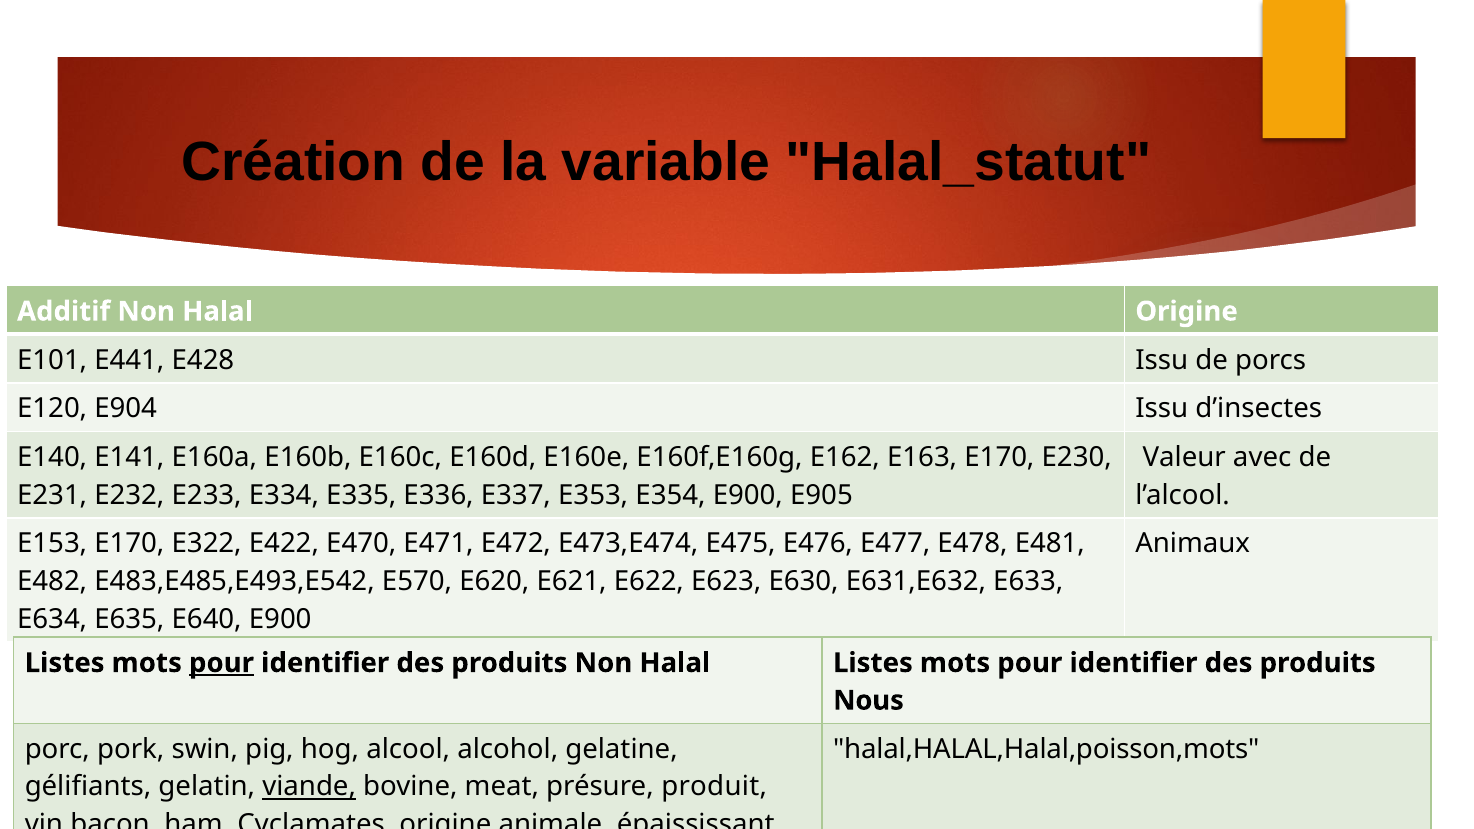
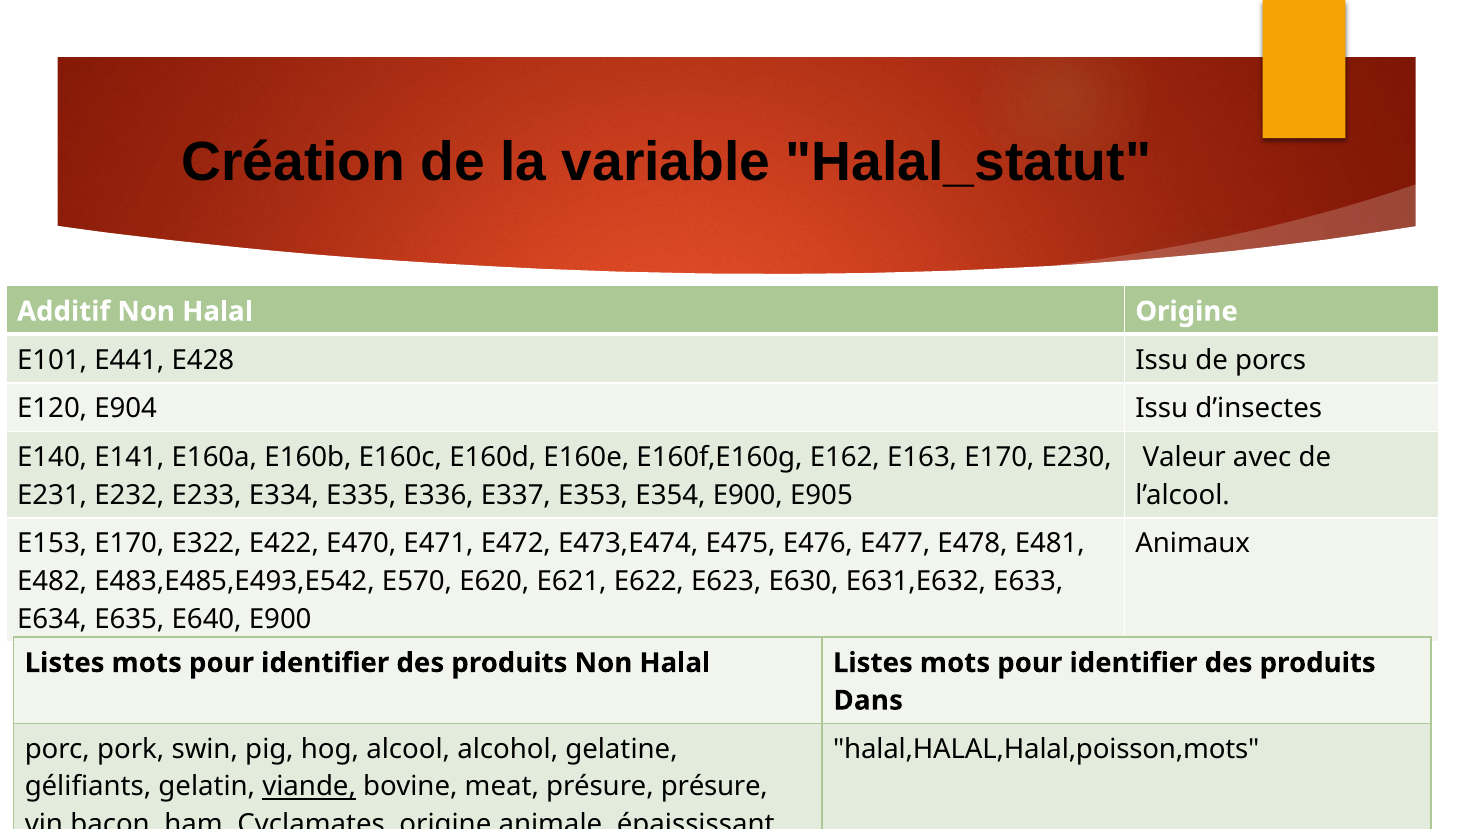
pour underline: present -> none (222, 663)
Nous: Nous -> Dans (868, 701)
présure produit: produit -> présure (714, 787)
